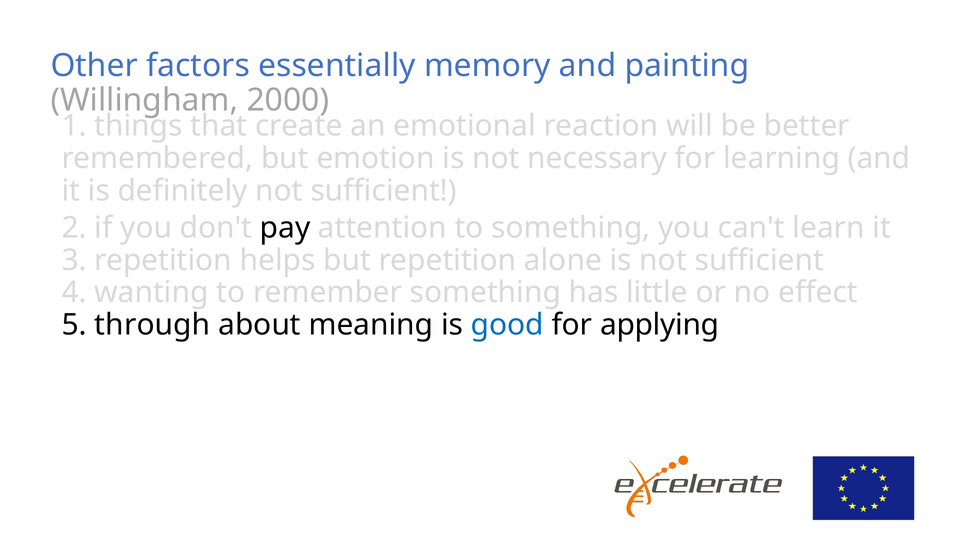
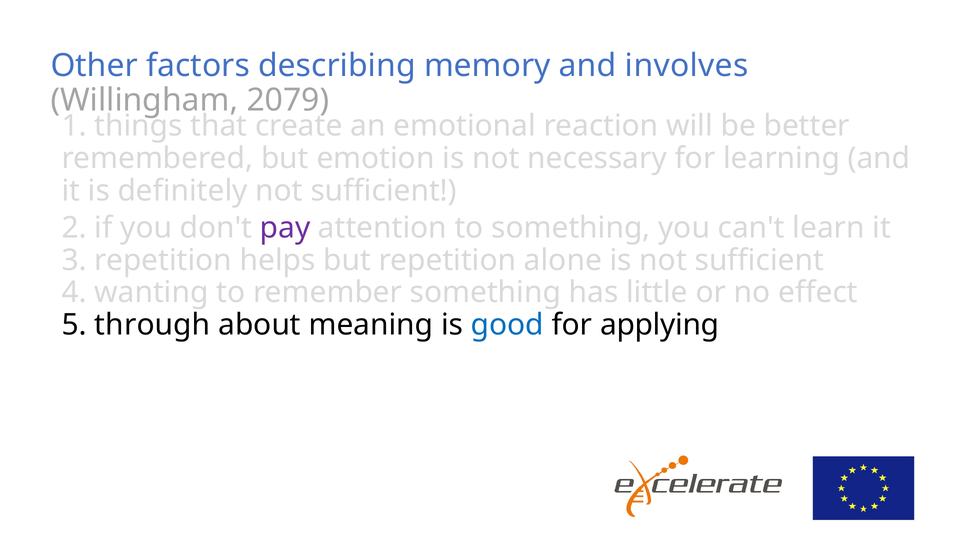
essentially: essentially -> describing (337, 66)
painting: painting -> involves (687, 66)
2000: 2000 -> 2079 (288, 100)
pay colour: black -> purple (285, 228)
